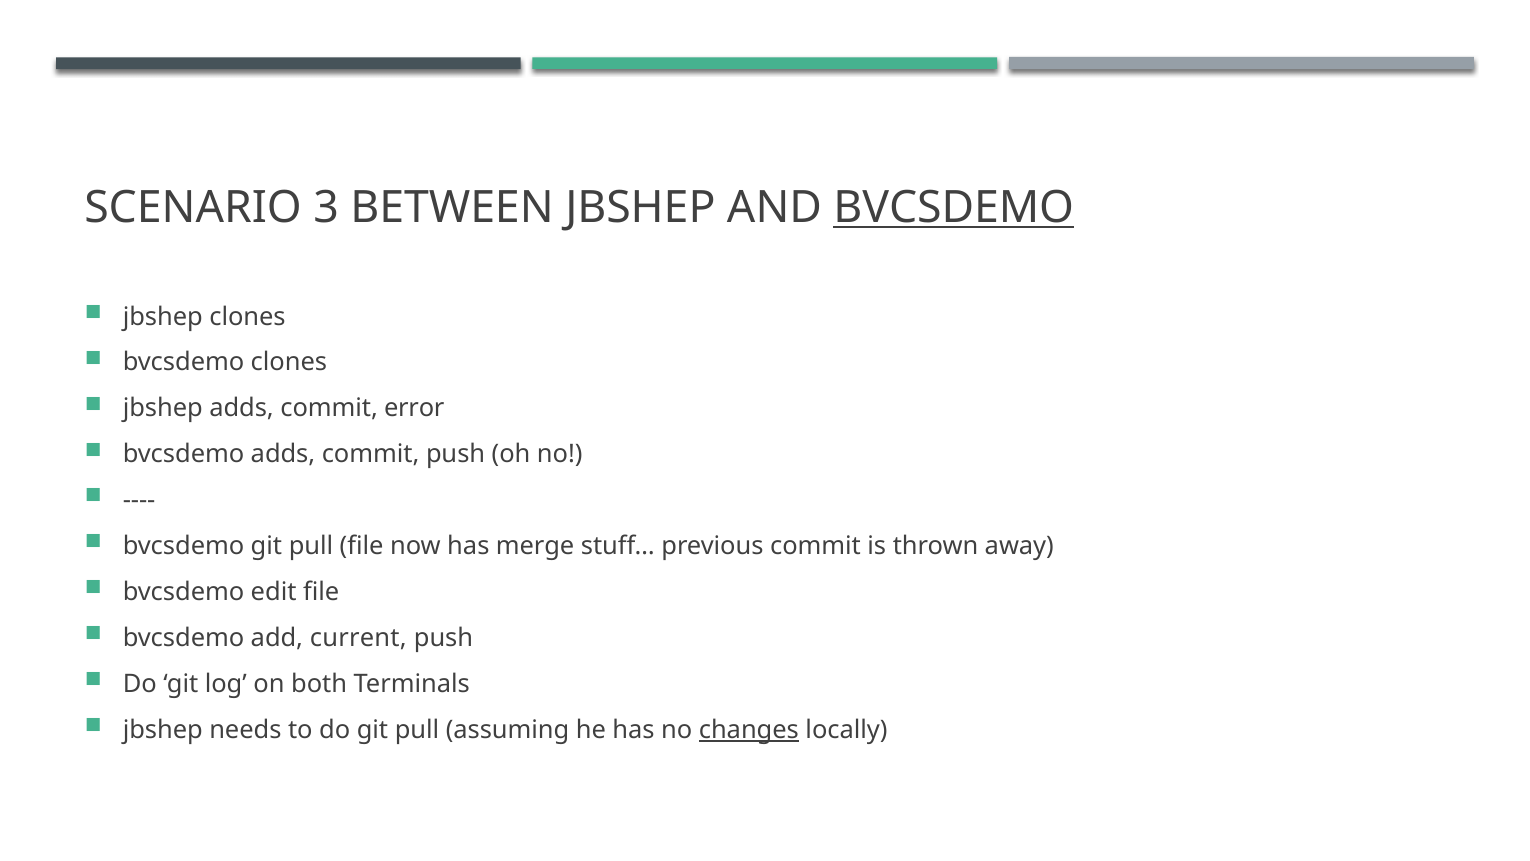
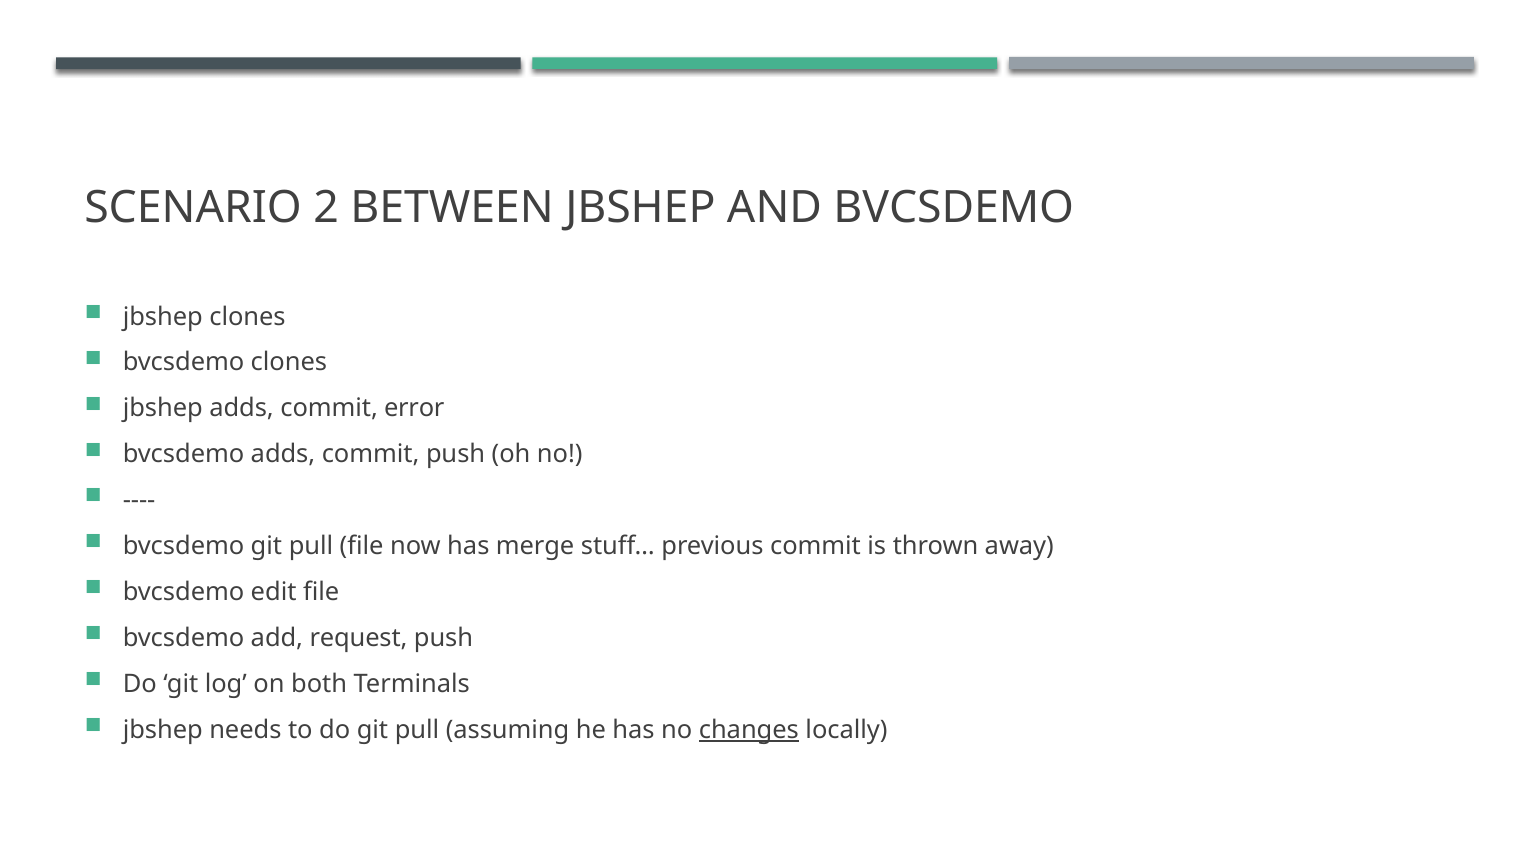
3: 3 -> 2 (326, 208)
BVCSDEMO underline: present -> none (954, 208)
current: current -> request (358, 638)
